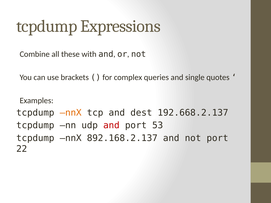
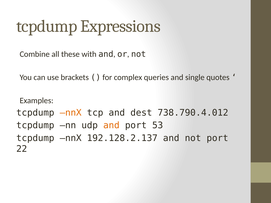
192.668.2.137: 192.668.2.137 -> 738.790.4.012 (193, 113)
and colour: red -> orange (111, 126)
892.168.2.137: 892.168.2.137 -> 192.128.2.137 (122, 138)
